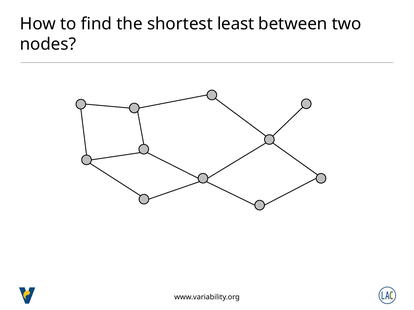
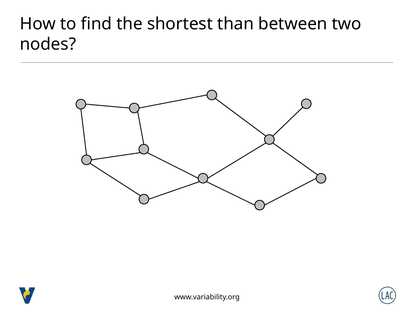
least: least -> than (236, 24)
